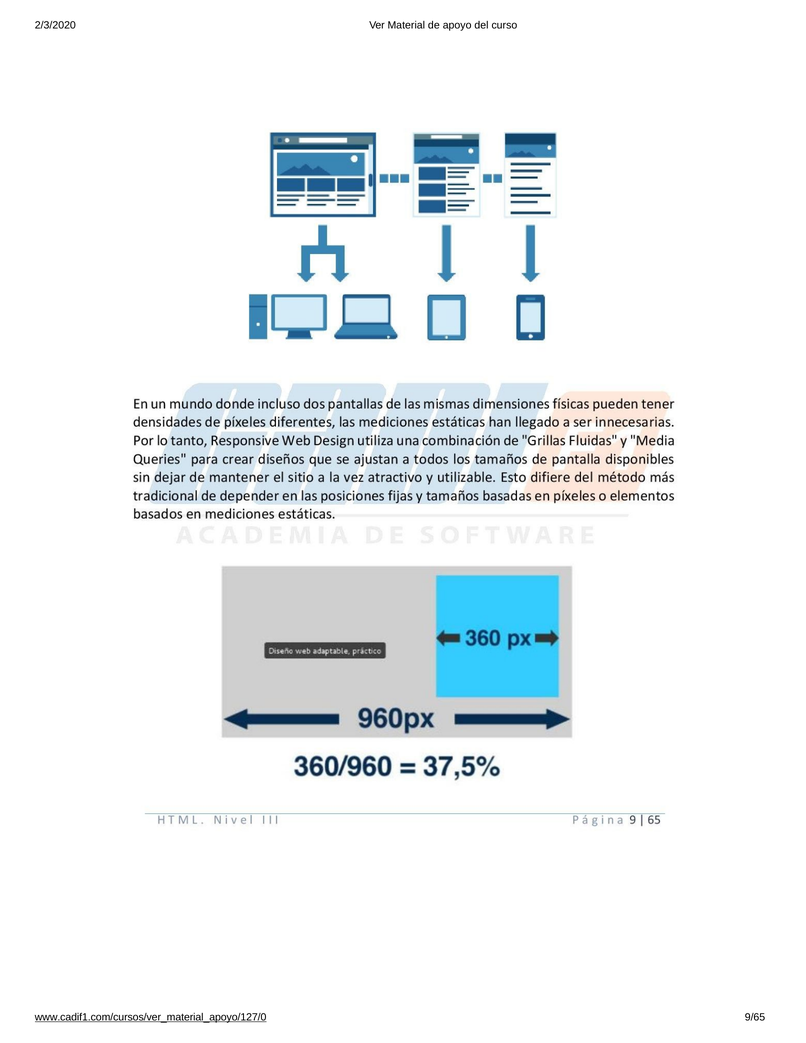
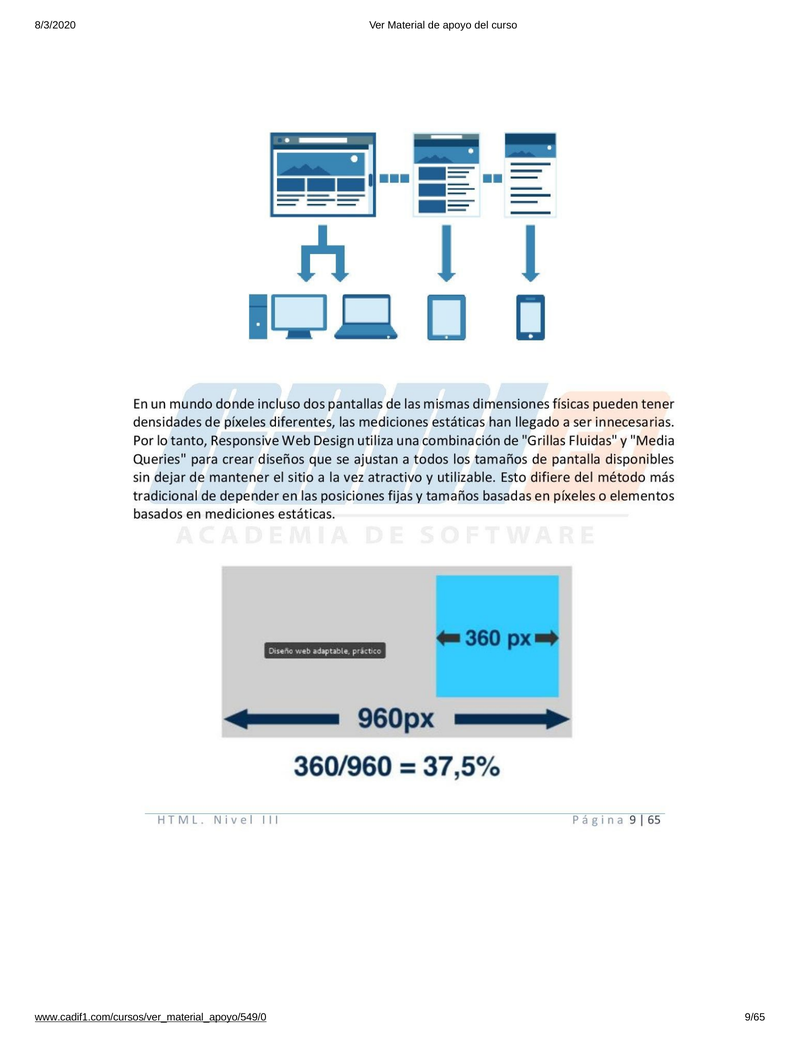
2/3/2020: 2/3/2020 -> 8/3/2020 (55, 25)
www.cadif1.com/cursos/ver_material_apoyo/127/0: www.cadif1.com/cursos/ver_material_apoyo/127/0 -> www.cadif1.com/cursos/ver_material_apoyo/549/0 (151, 1017)
